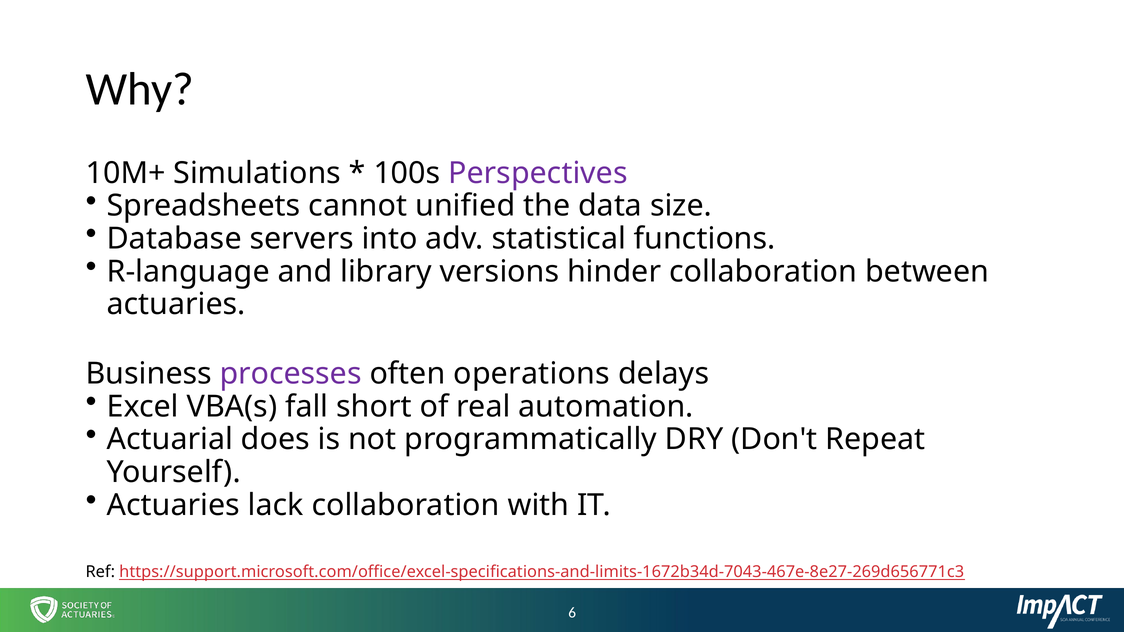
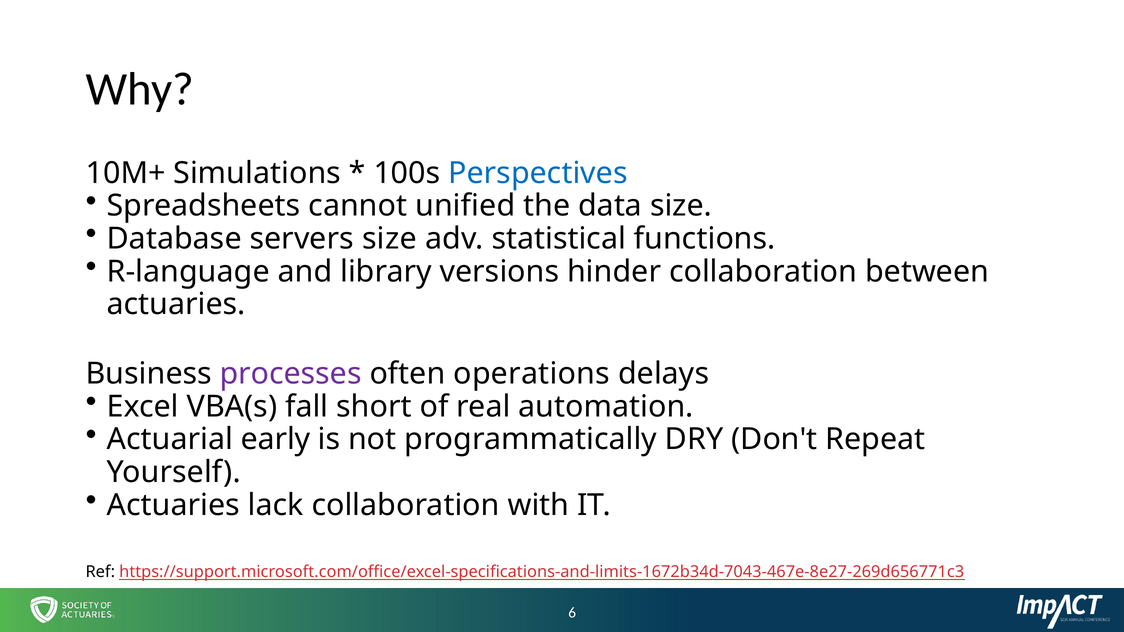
Perspectives colour: purple -> blue (538, 173)
servers into: into -> size (389, 239)
does: does -> early (276, 440)
